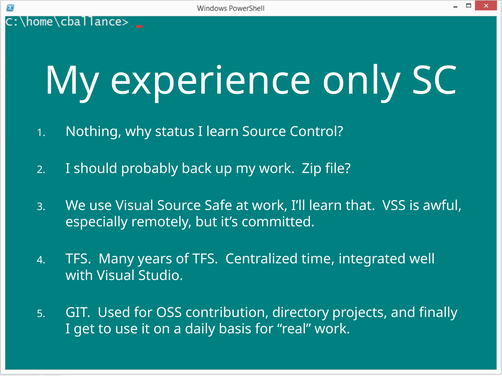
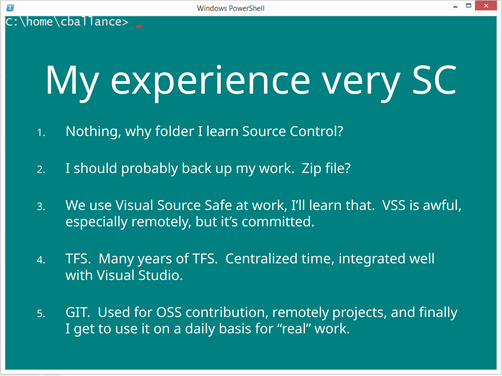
only: only -> very (361, 81)
status: status -> folder (175, 132)
contribution directory: directory -> remotely (301, 313)
